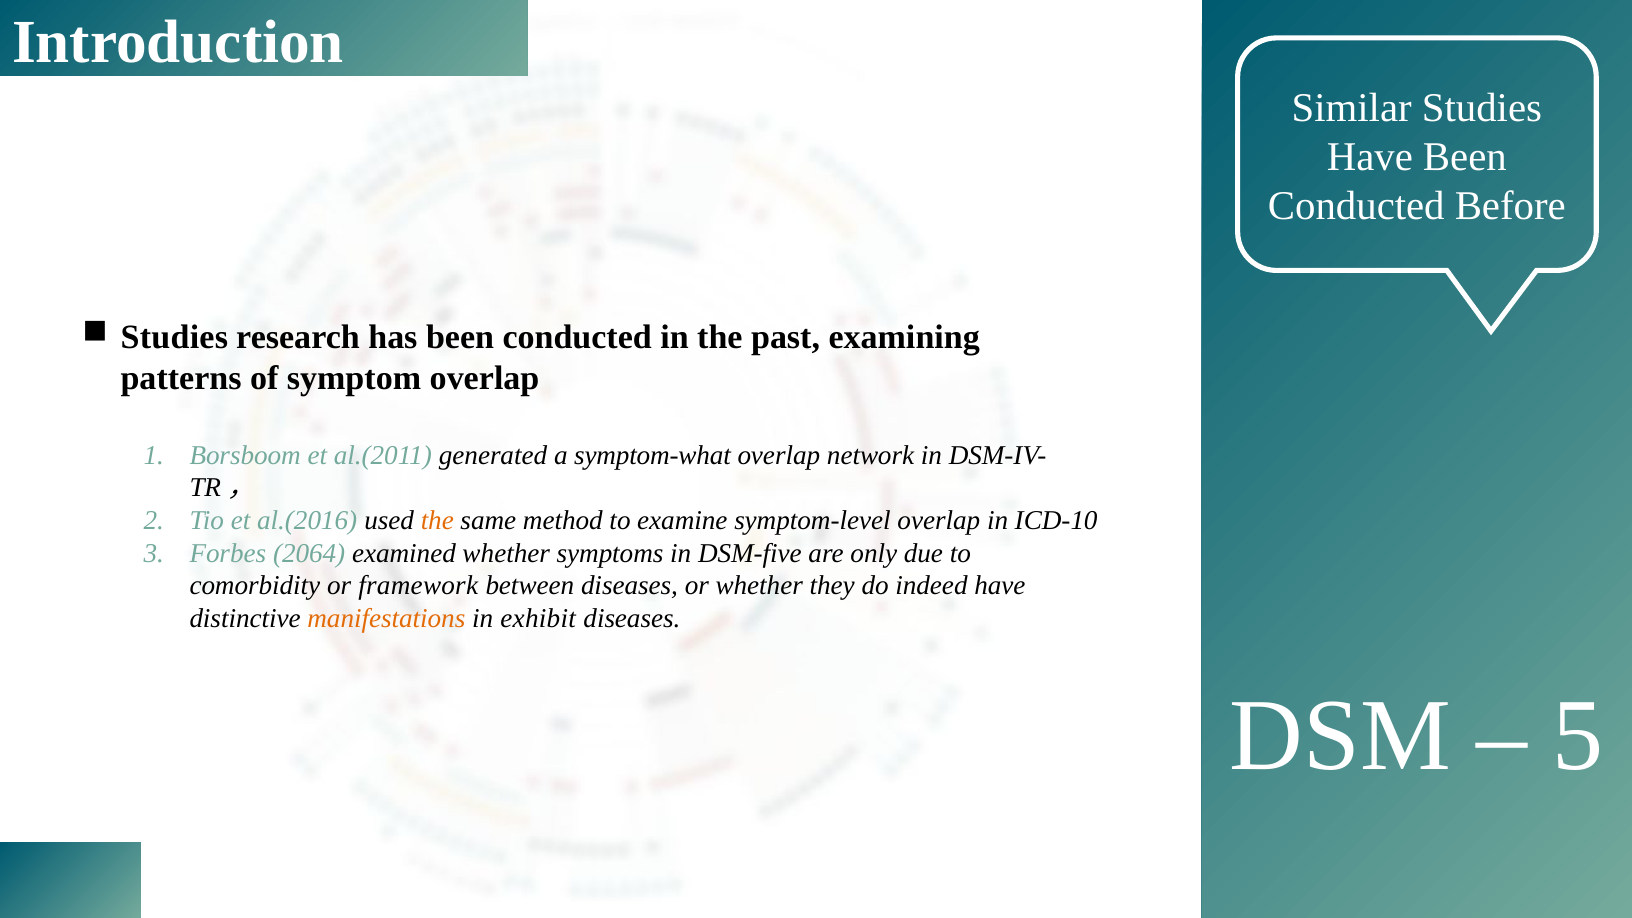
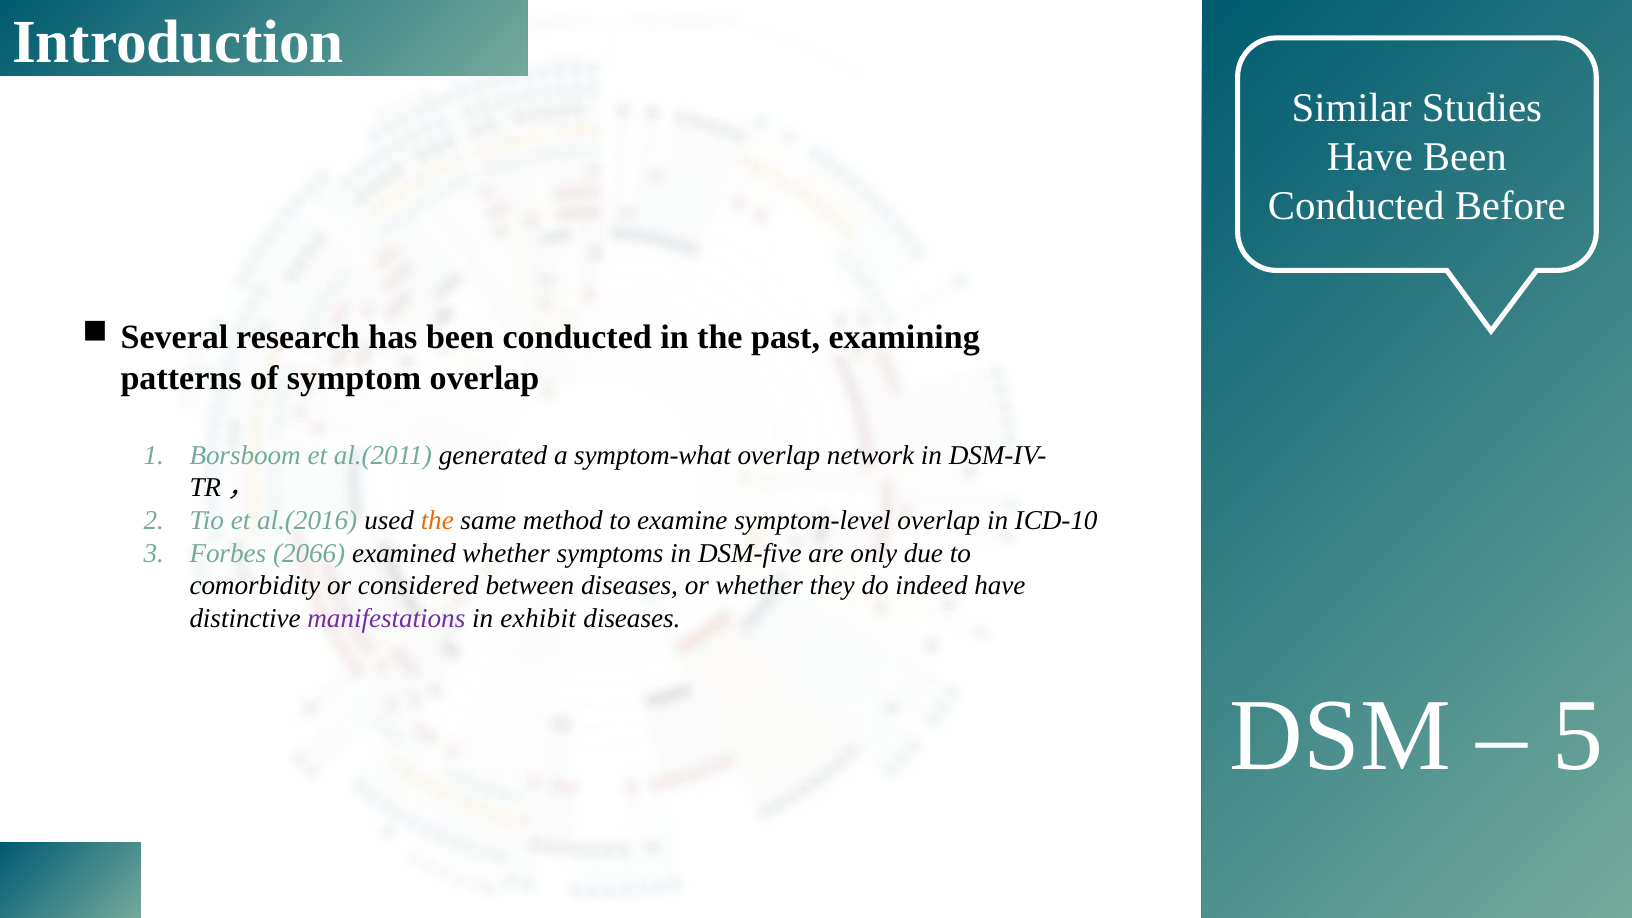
Studies: Studies -> Several (174, 337)
2064: 2064 -> 2066 (309, 553)
framework: framework -> considered (418, 586)
manifestations colour: orange -> purple (386, 618)
